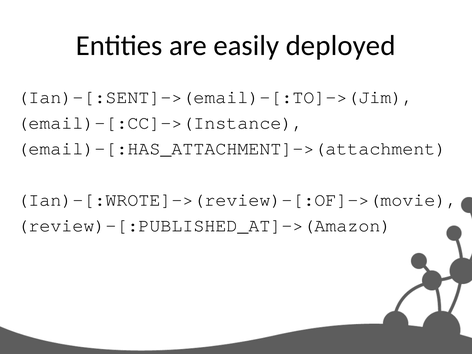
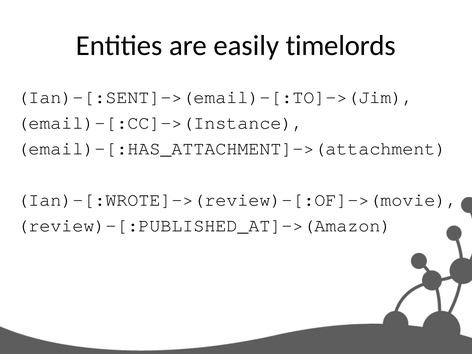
deployed: deployed -> timelords (341, 46)
